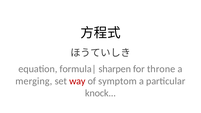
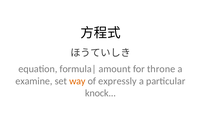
sharpen: sharpen -> amount (115, 69)
merging: merging -> examine (34, 81)
way colour: red -> orange (77, 81)
symptom: symptom -> expressly (118, 81)
